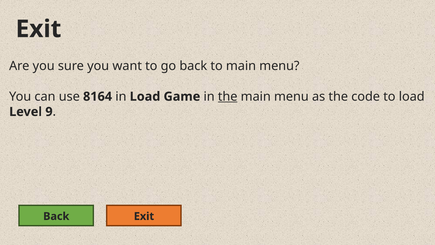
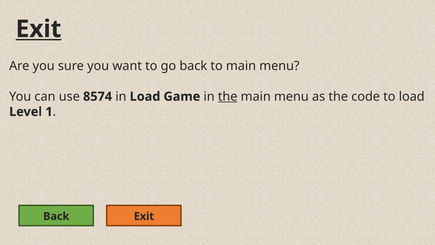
Exit underline: none -> present (38, 29)
8164: 8164 -> 8574 (98, 96)
9: 9 -> 1 (49, 112)
